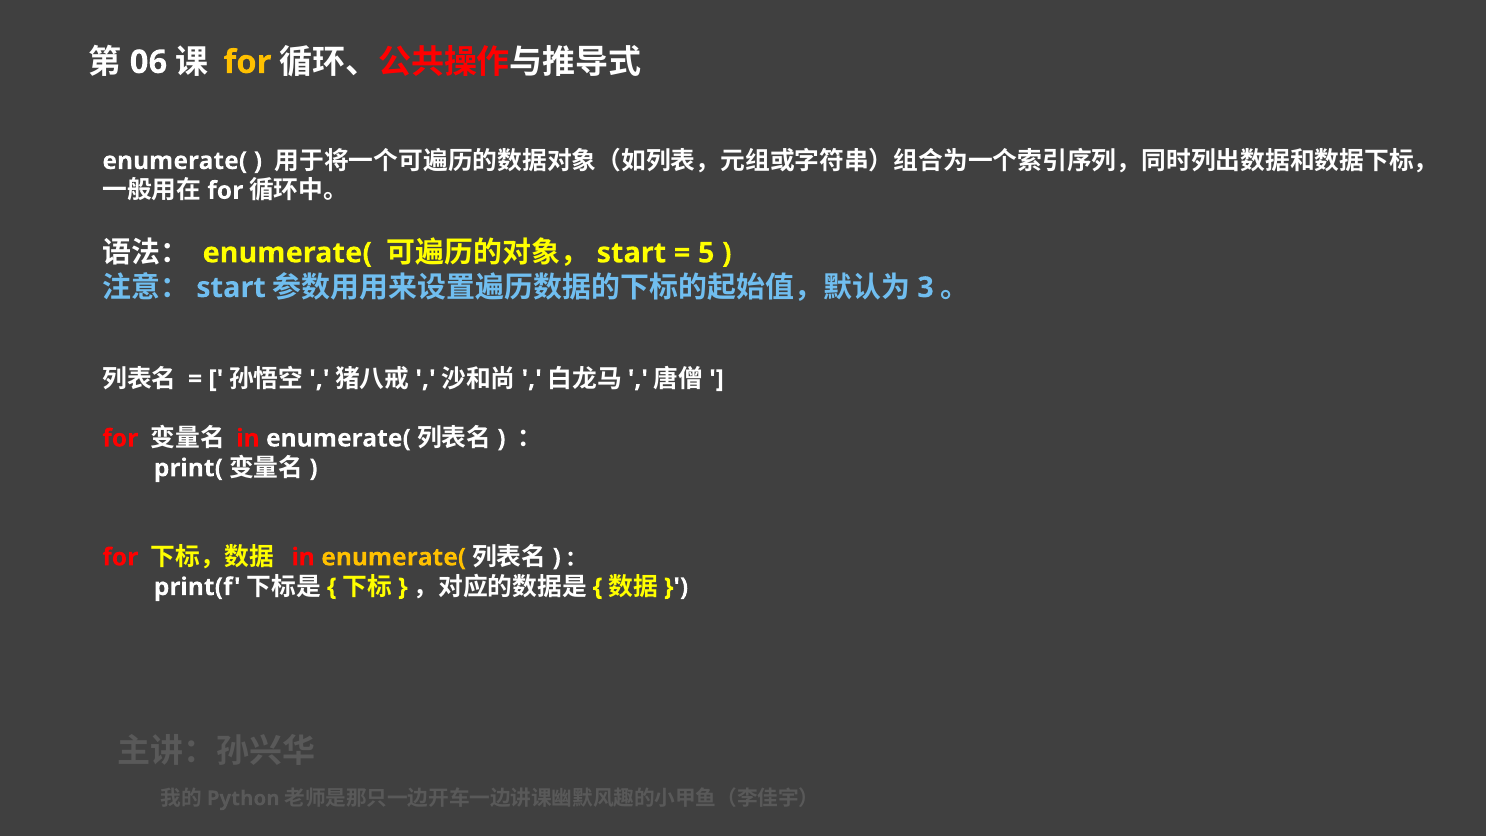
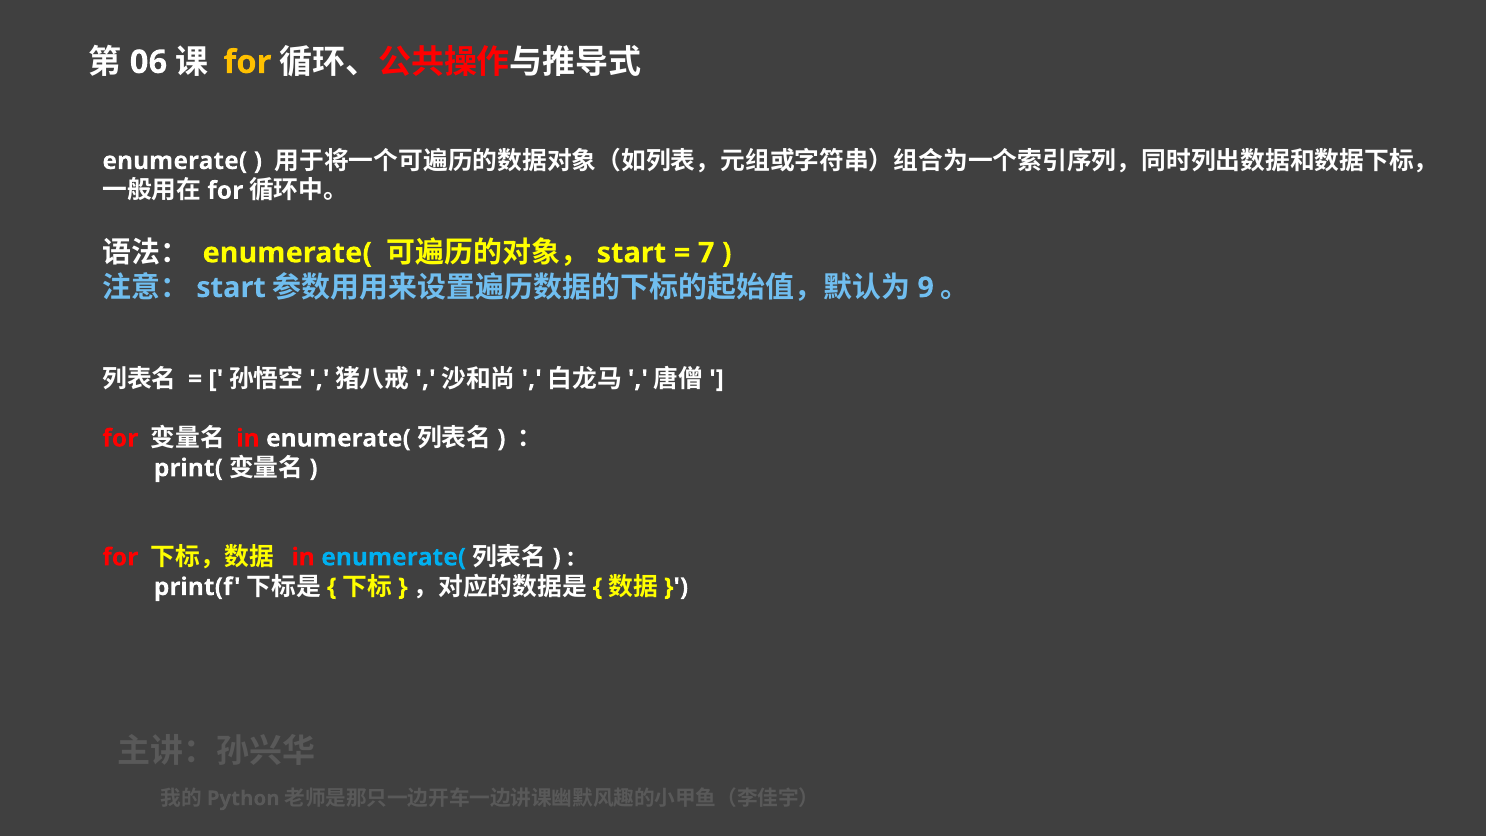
5: 5 -> 7 (706, 253)
3: 3 -> 9 (926, 288)
enumerate( colour: yellow -> light blue (394, 557)
